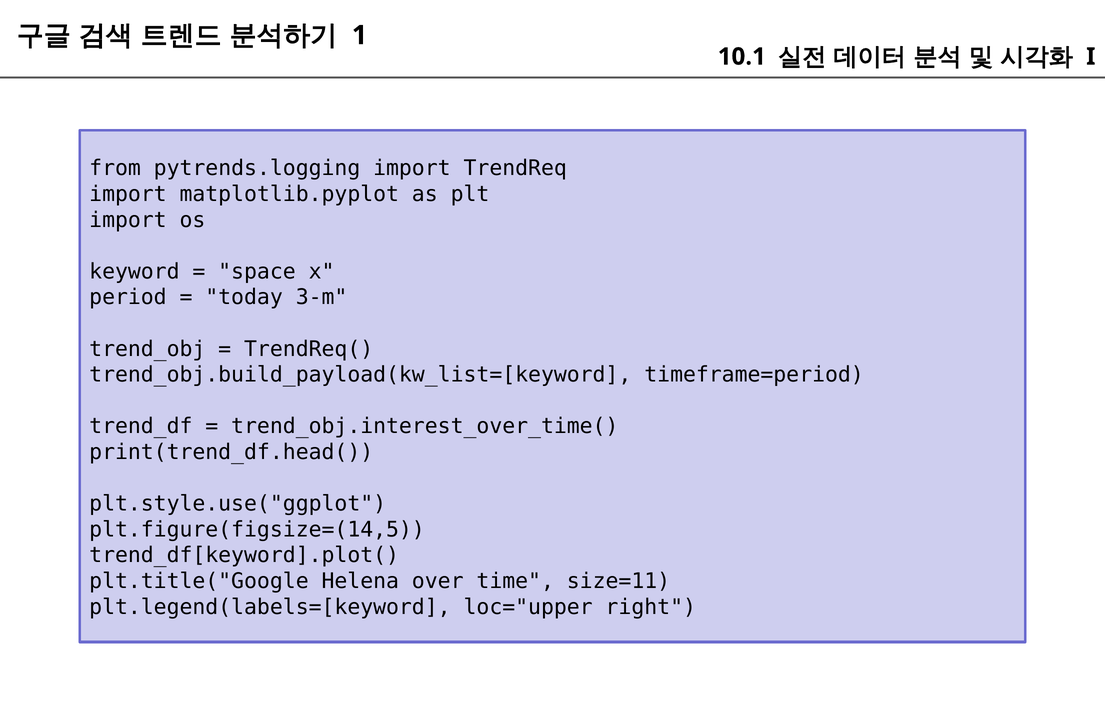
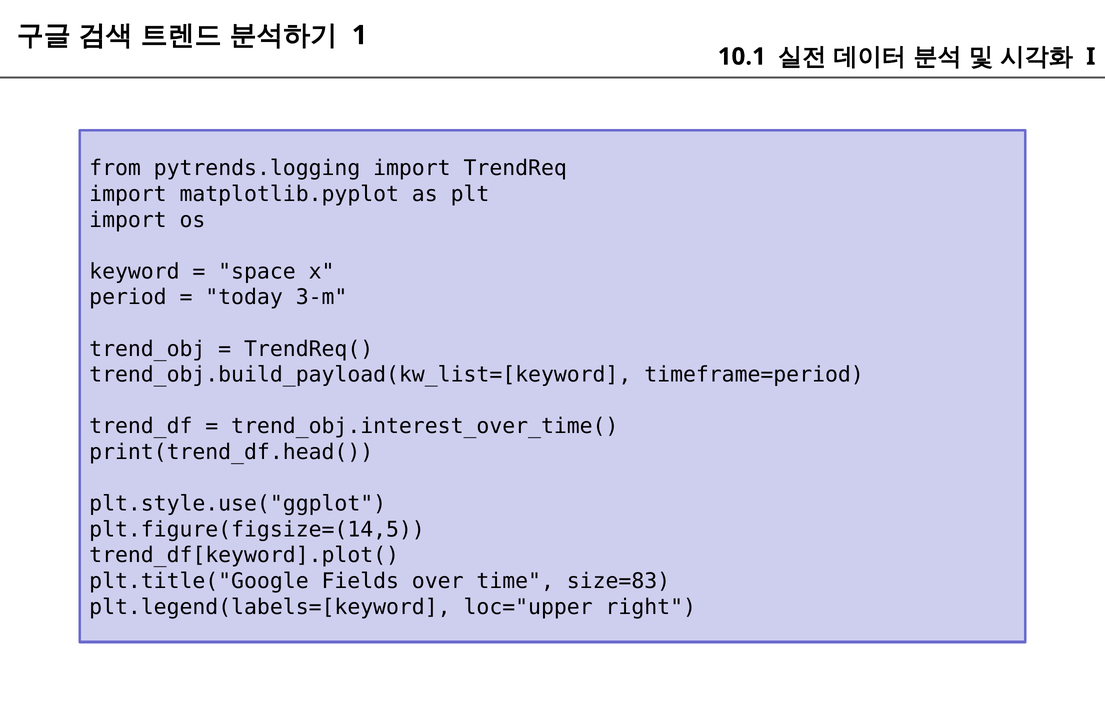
Helena: Helena -> Fields (360, 581)
size=11: size=11 -> size=83 (618, 581)
